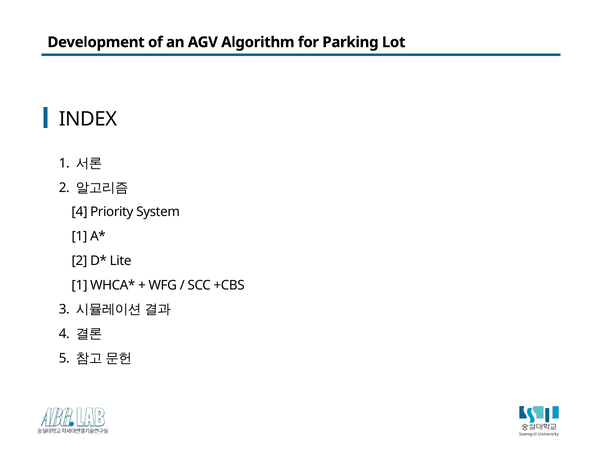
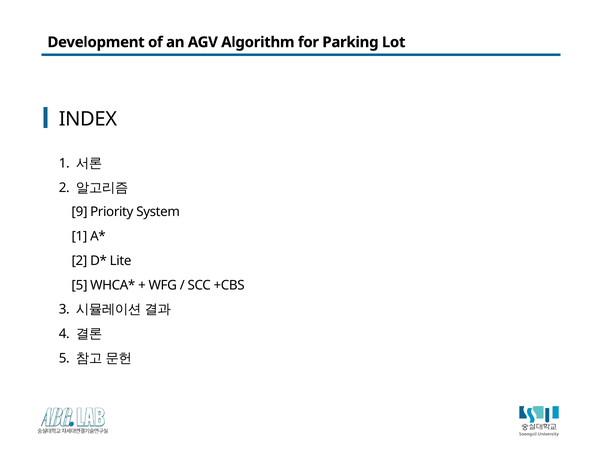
4: 4 -> 9 (80, 212)
1: 1 -> 5 (80, 285)
